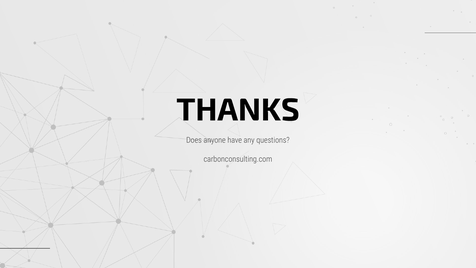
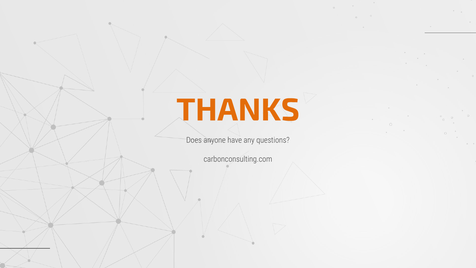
THANKS colour: black -> orange (238, 110)
